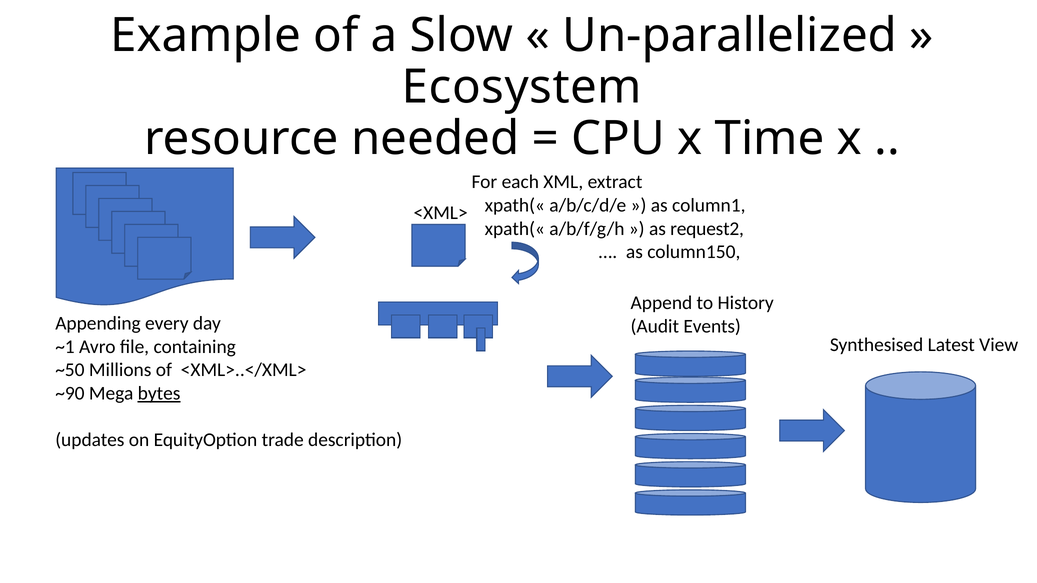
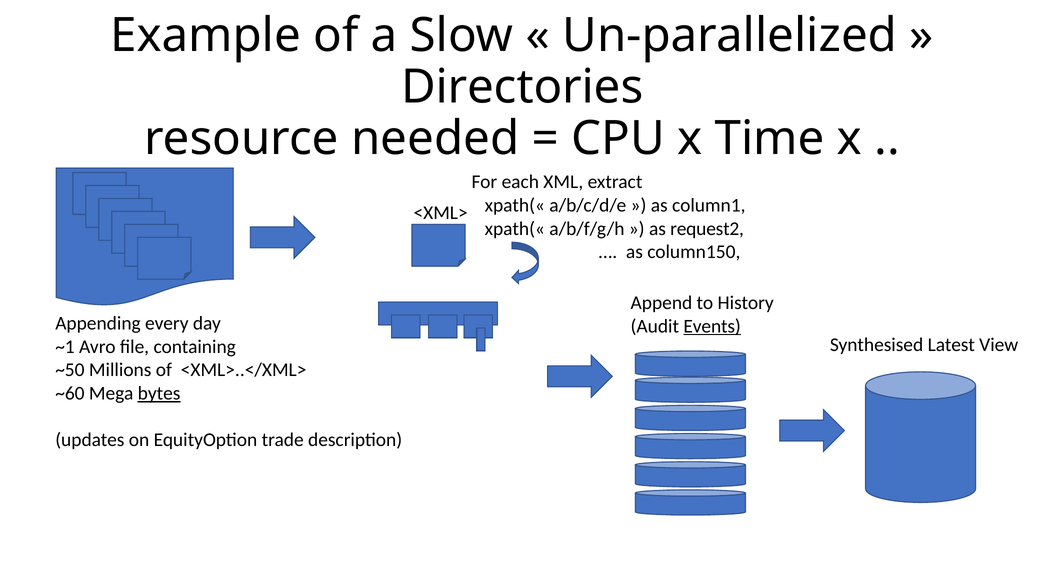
Ecosystem: Ecosystem -> Directories (522, 87)
Events underline: none -> present (712, 326)
~90: ~90 -> ~60 (70, 394)
